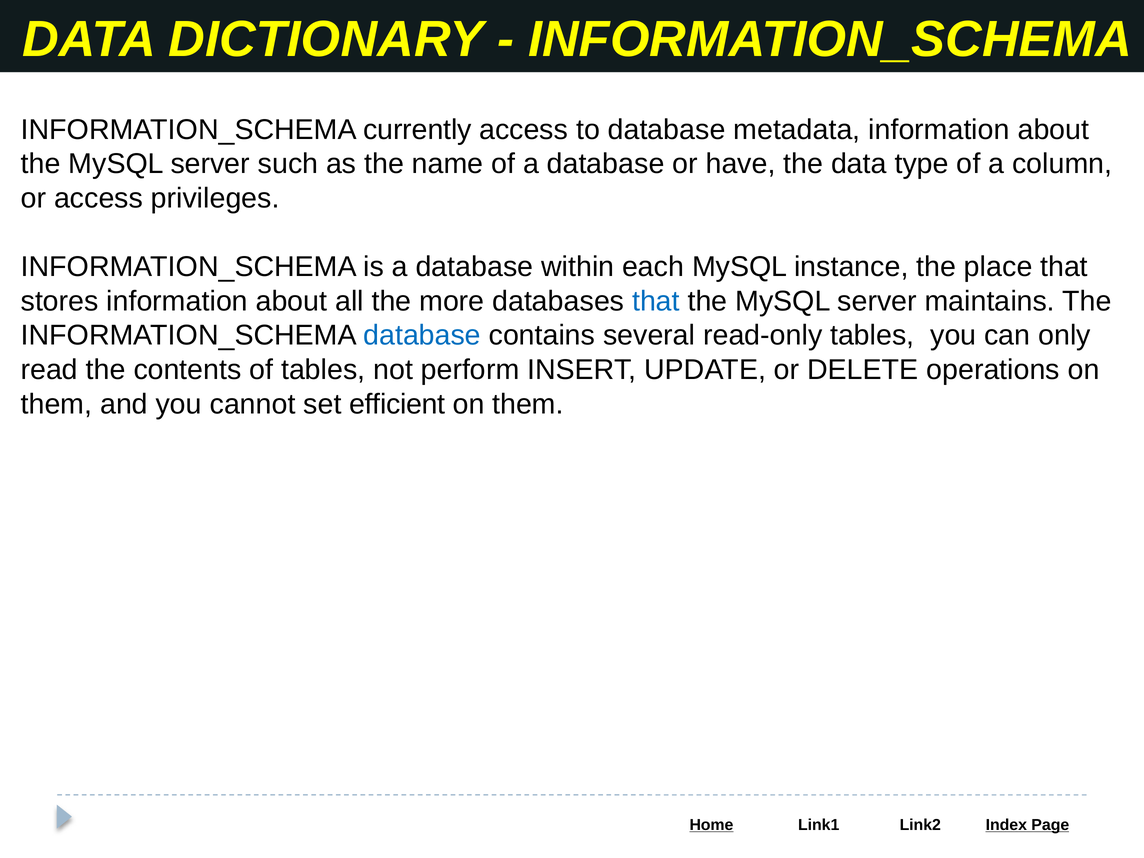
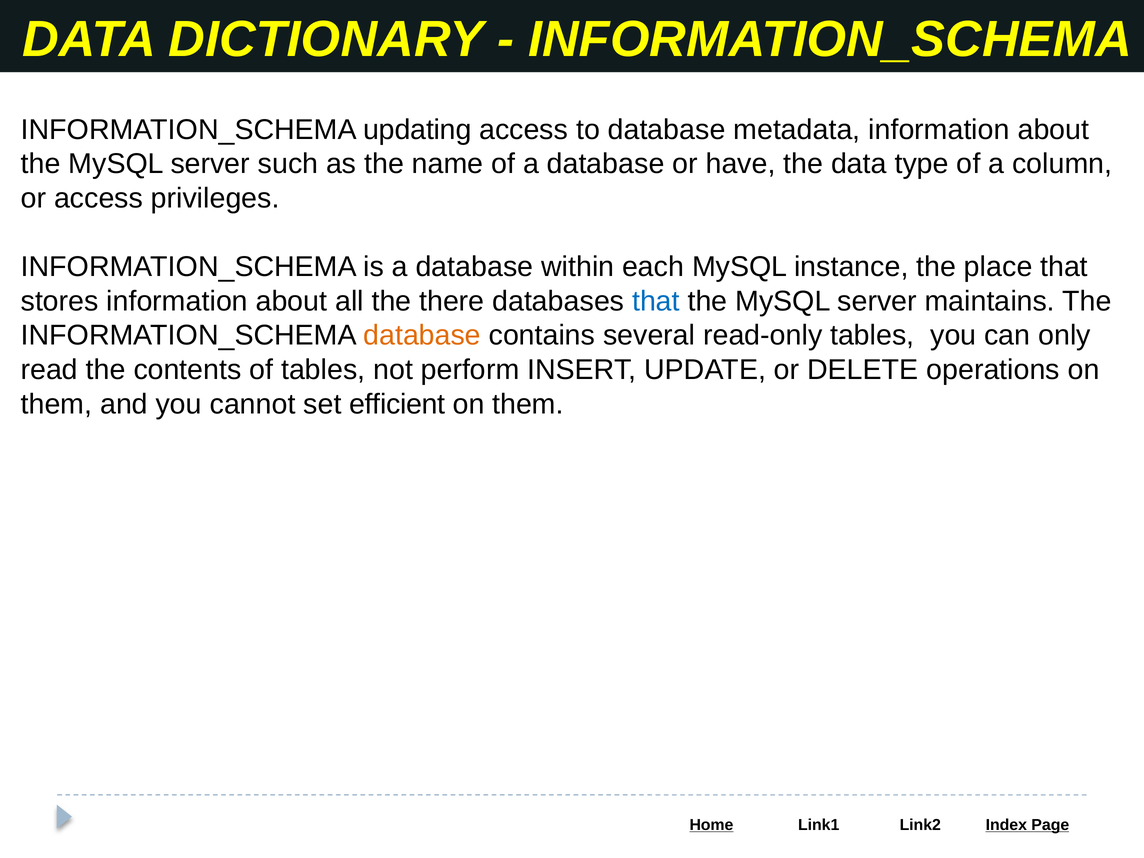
currently: currently -> updating (417, 130)
more: more -> there (452, 301)
database colour: blue -> orange (422, 336)
